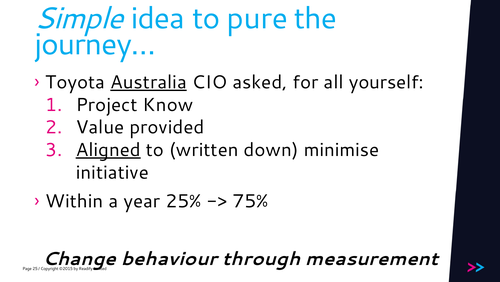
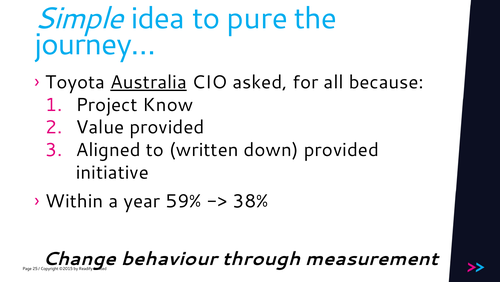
yourself: yourself -> because (386, 82)
Aligned underline: present -> none (108, 150)
down minimise: minimise -> provided (341, 150)
25%: 25% -> 59% (183, 201)
75%: 75% -> 38% (251, 201)
